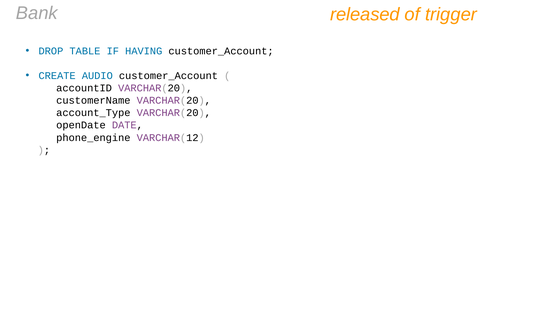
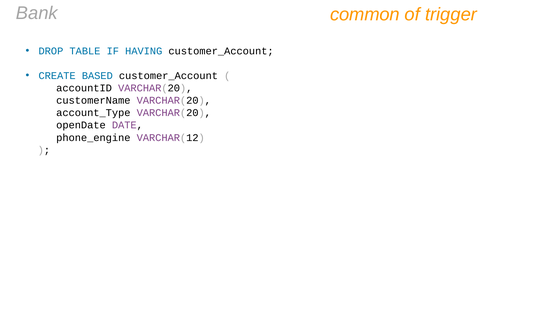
released: released -> common (365, 14)
AUDIO: AUDIO -> BASED (97, 76)
